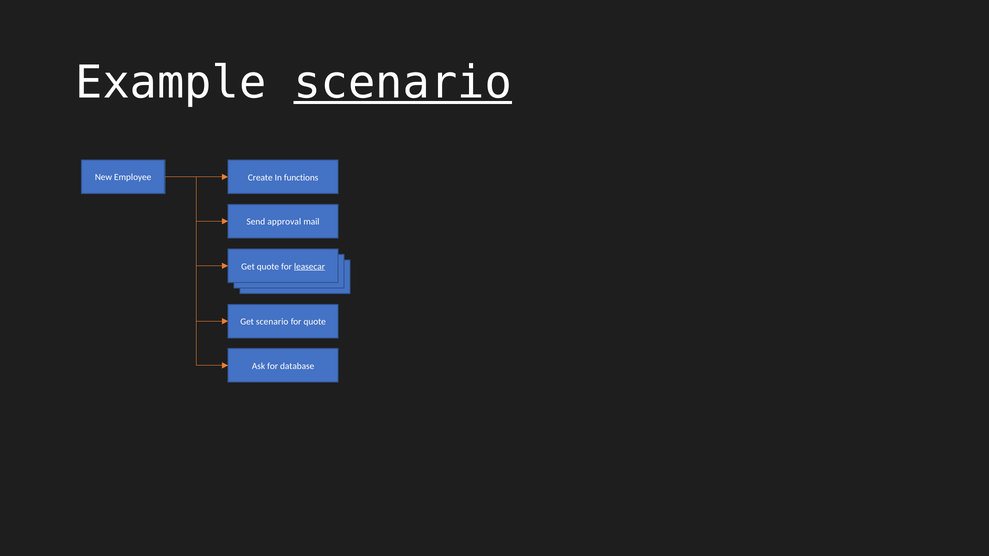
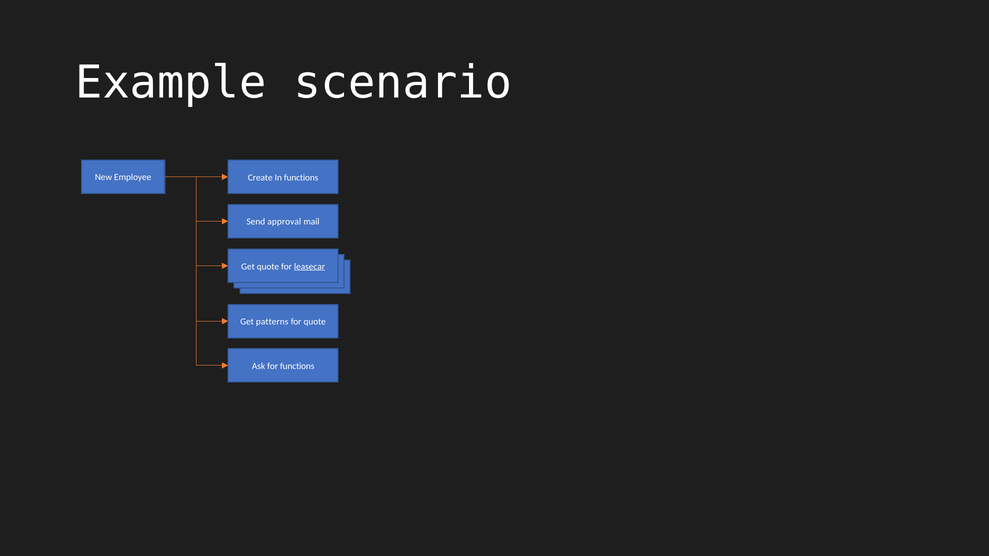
scenario underline: present -> none (403, 83)
Get scenario: scenario -> patterns (272, 322)
for database: database -> functions (297, 366)
